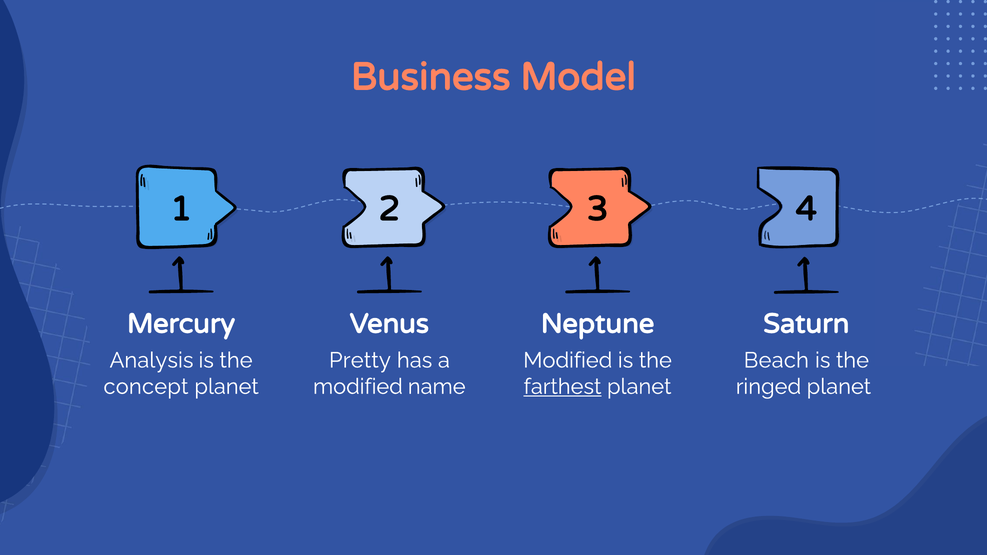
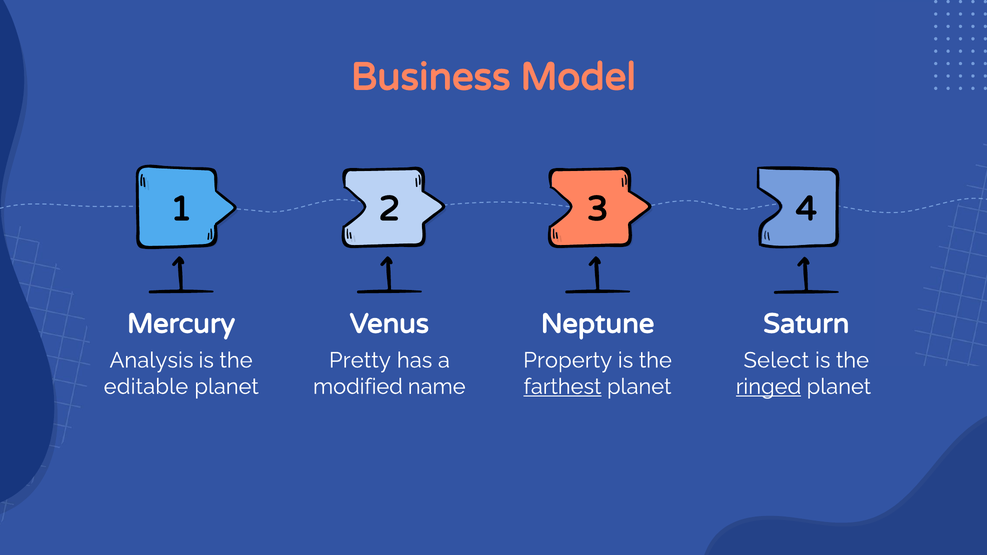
Modified: Modified -> Property (568, 360)
Beach: Beach -> Select (776, 360)
concept: concept -> editable (146, 387)
ringed underline: none -> present (768, 387)
